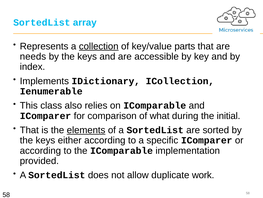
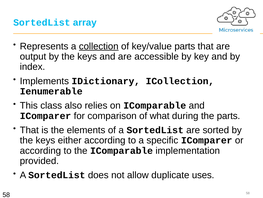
needs: needs -> output (33, 56)
the initial: initial -> parts (228, 115)
elements underline: present -> none (86, 130)
work: work -> uses (203, 175)
